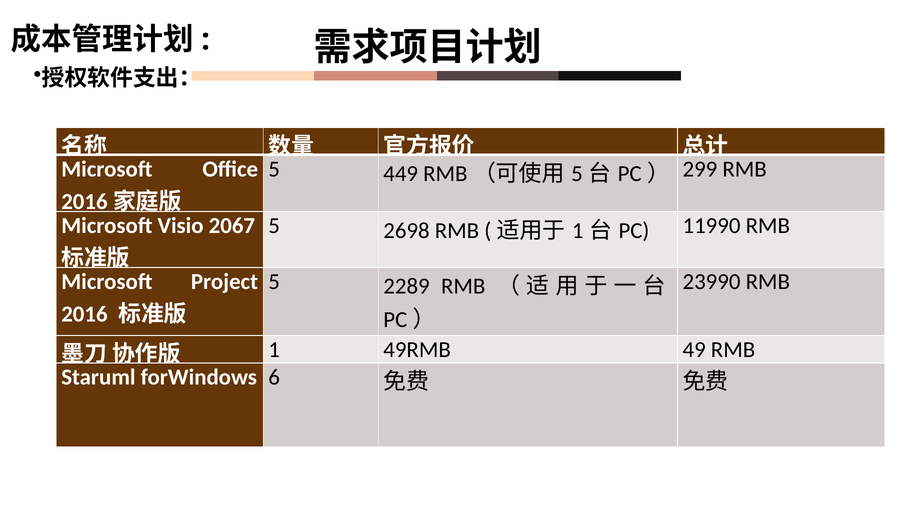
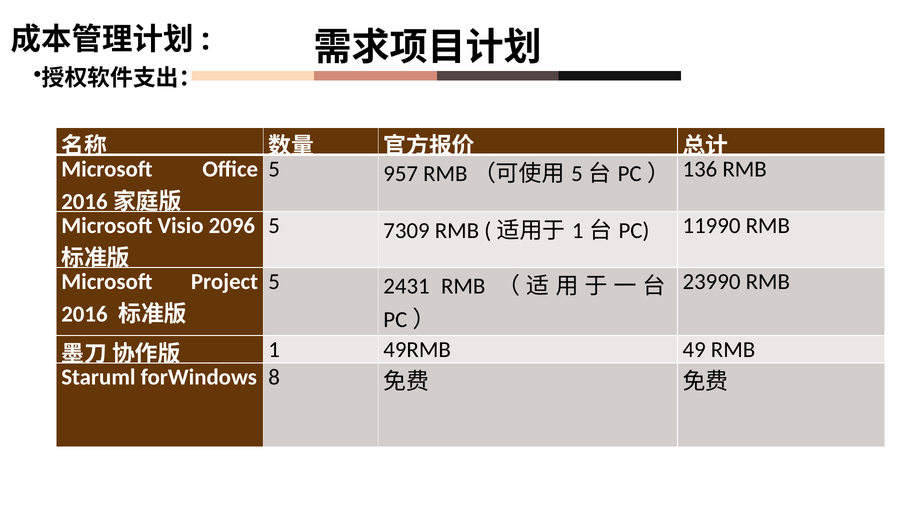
449: 449 -> 957 (401, 174)
299: 299 -> 136 (700, 169)
2067: 2067 -> 2096 (232, 226)
2698: 2698 -> 7309 (407, 231)
2289: 2289 -> 2431 (407, 286)
6: 6 -> 8 (274, 377)
